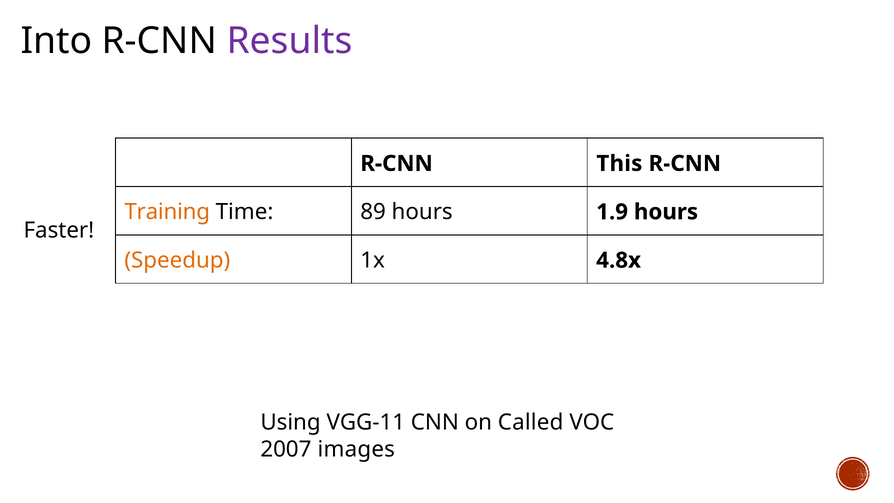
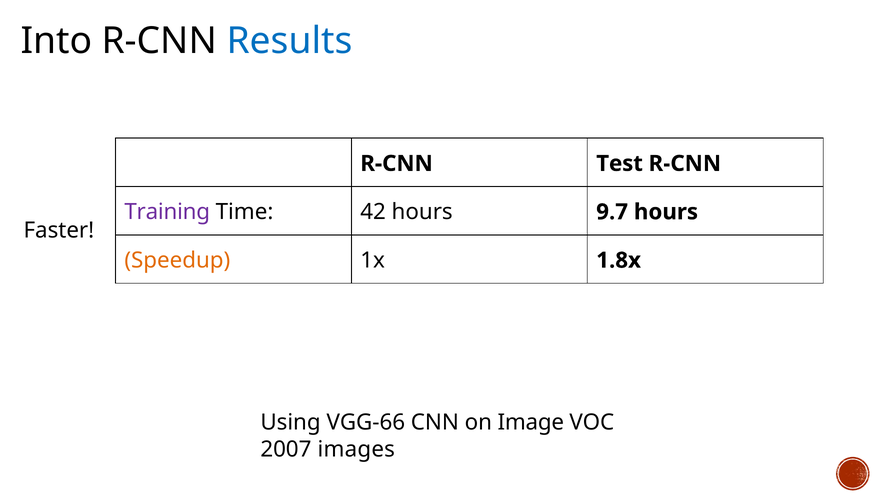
Results colour: purple -> blue (289, 41)
This: This -> Test (620, 163)
Training colour: orange -> purple (167, 212)
89: 89 -> 42 (373, 212)
1.9: 1.9 -> 9.7 (612, 212)
4.8x: 4.8x -> 1.8x (619, 260)
VGG-11: VGG-11 -> VGG-66 (366, 422)
Called: Called -> Image (531, 422)
